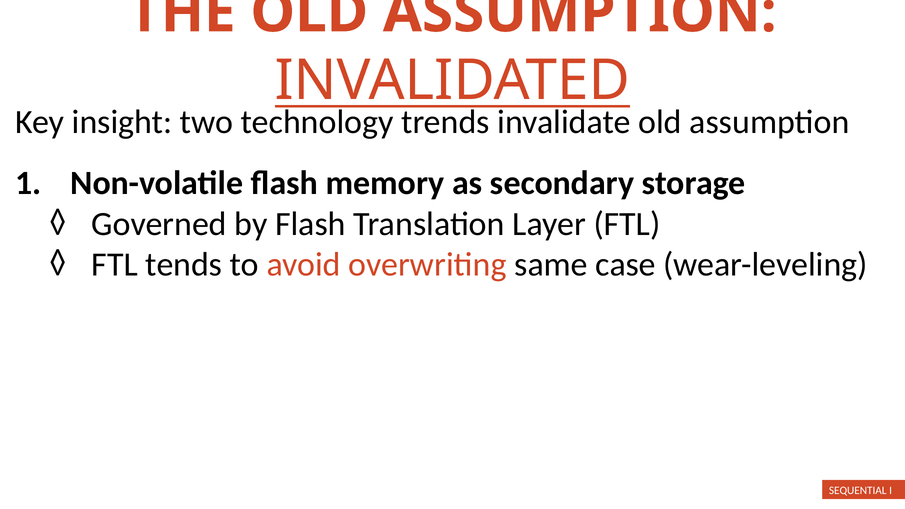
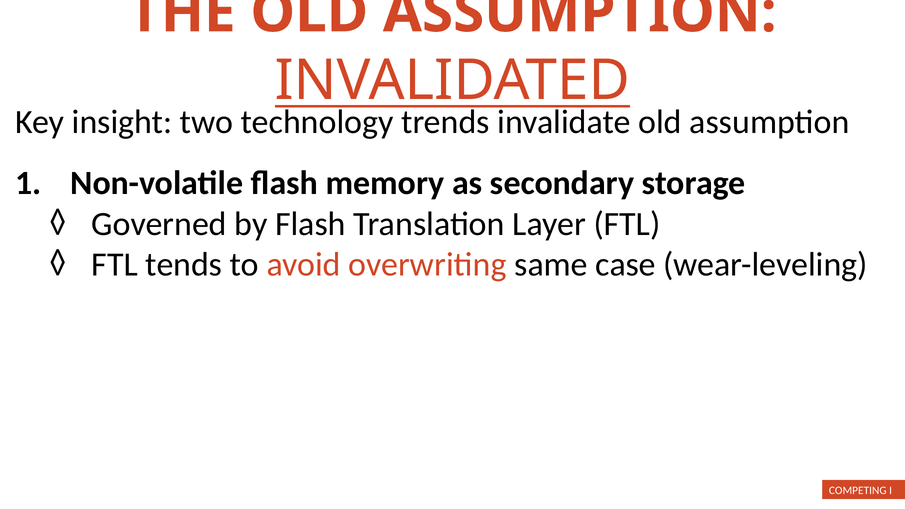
SEQUENTIAL: SEQUENTIAL -> COMPETING (858, 490)
